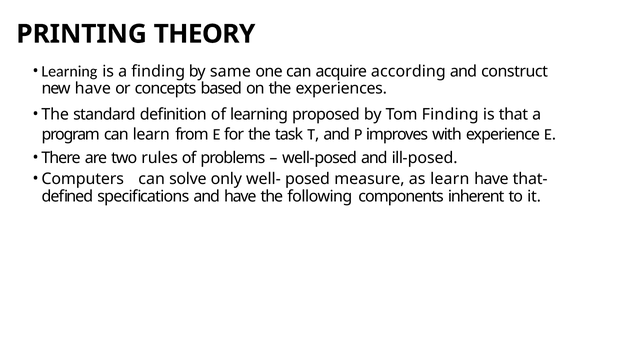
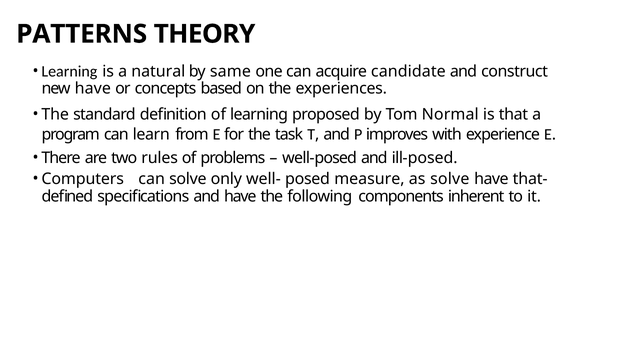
PRINTING: PRINTING -> PATTERNS (82, 34)
a finding: finding -> natural (158, 71)
according: according -> candidate (408, 71)
Tom Finding: Finding -> Normal (450, 114)
as learn: learn -> solve (450, 179)
